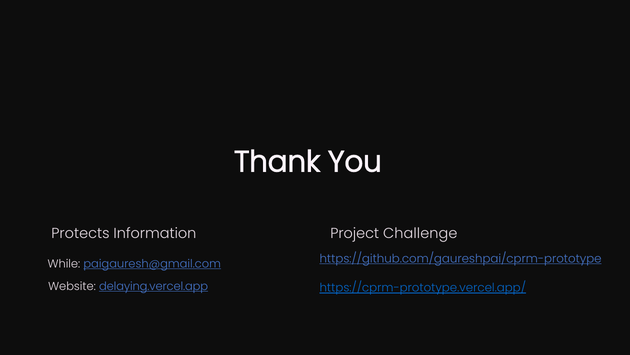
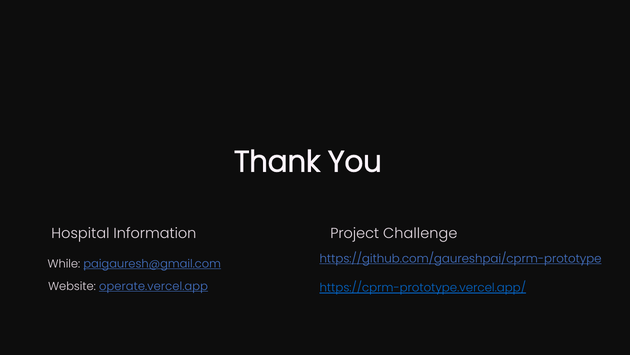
Protects: Protects -> Hospital (80, 233)
delaying.vercel.app: delaying.vercel.app -> operate.vercel.app (153, 286)
